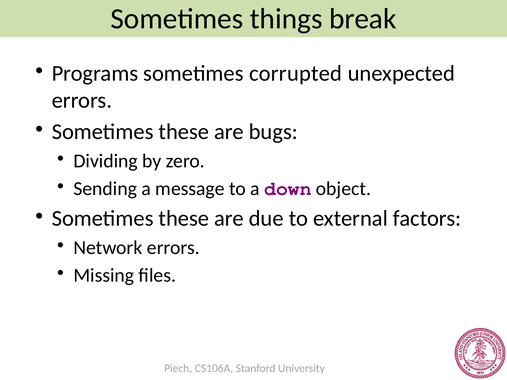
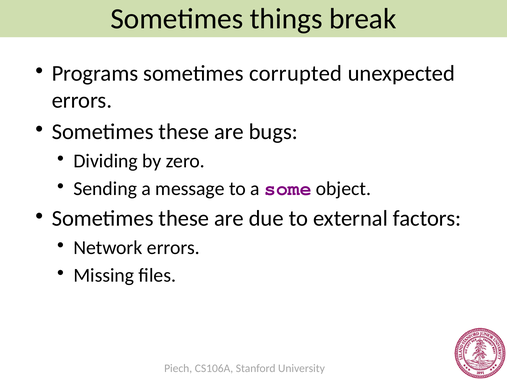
down: down -> some (288, 189)
